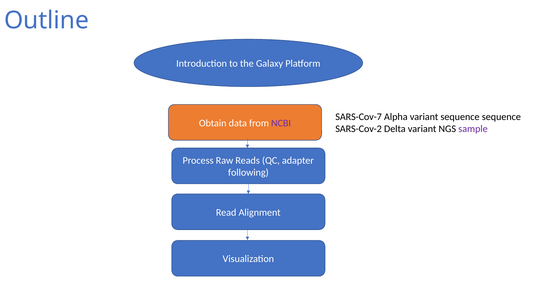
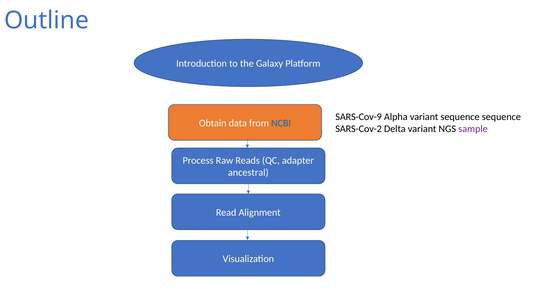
SARS-Cov-7: SARS-Cov-7 -> SARS-Cov-9 (359, 117)
NCBI colour: purple -> blue (281, 123)
following: following -> ancestral (248, 173)
